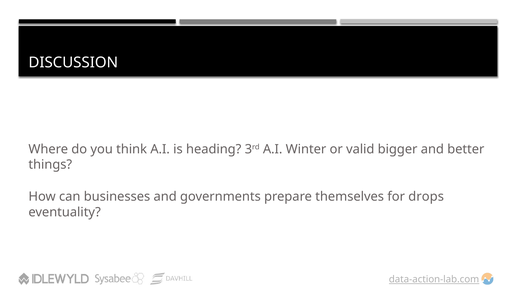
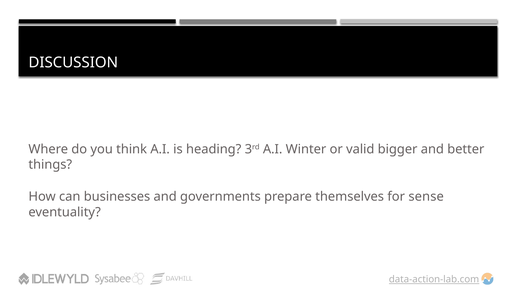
drops: drops -> sense (426, 197)
